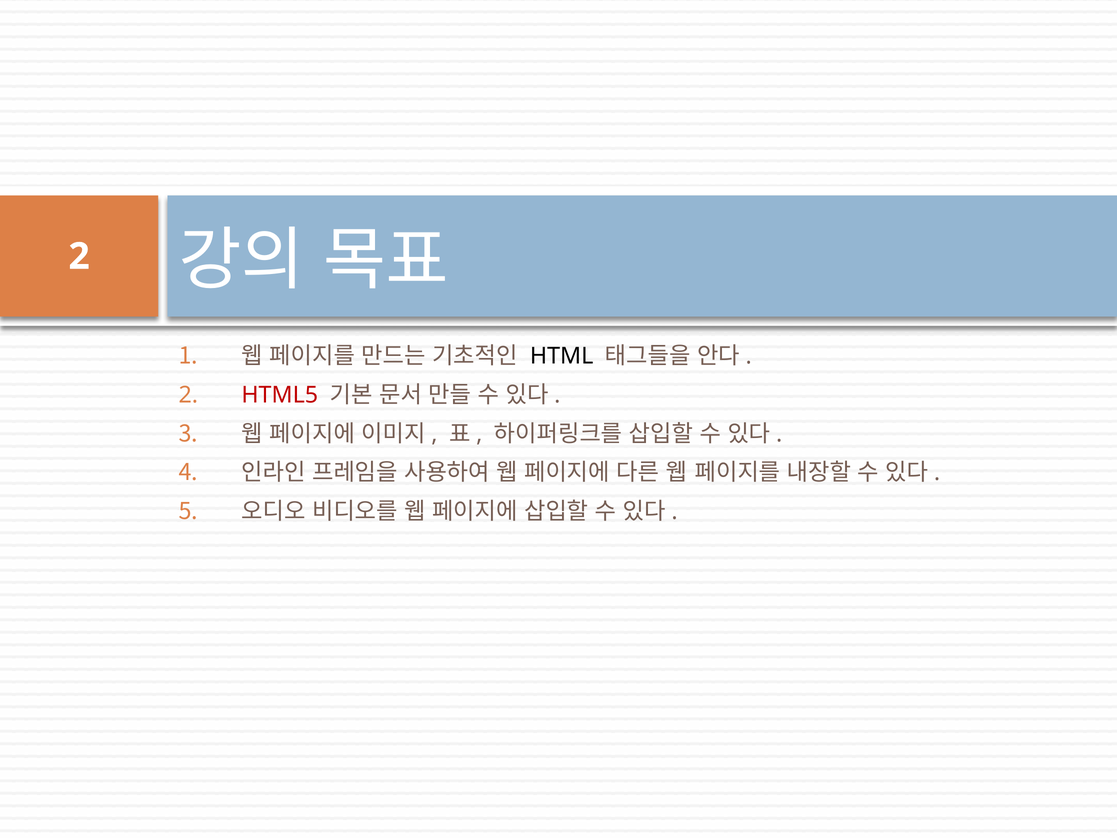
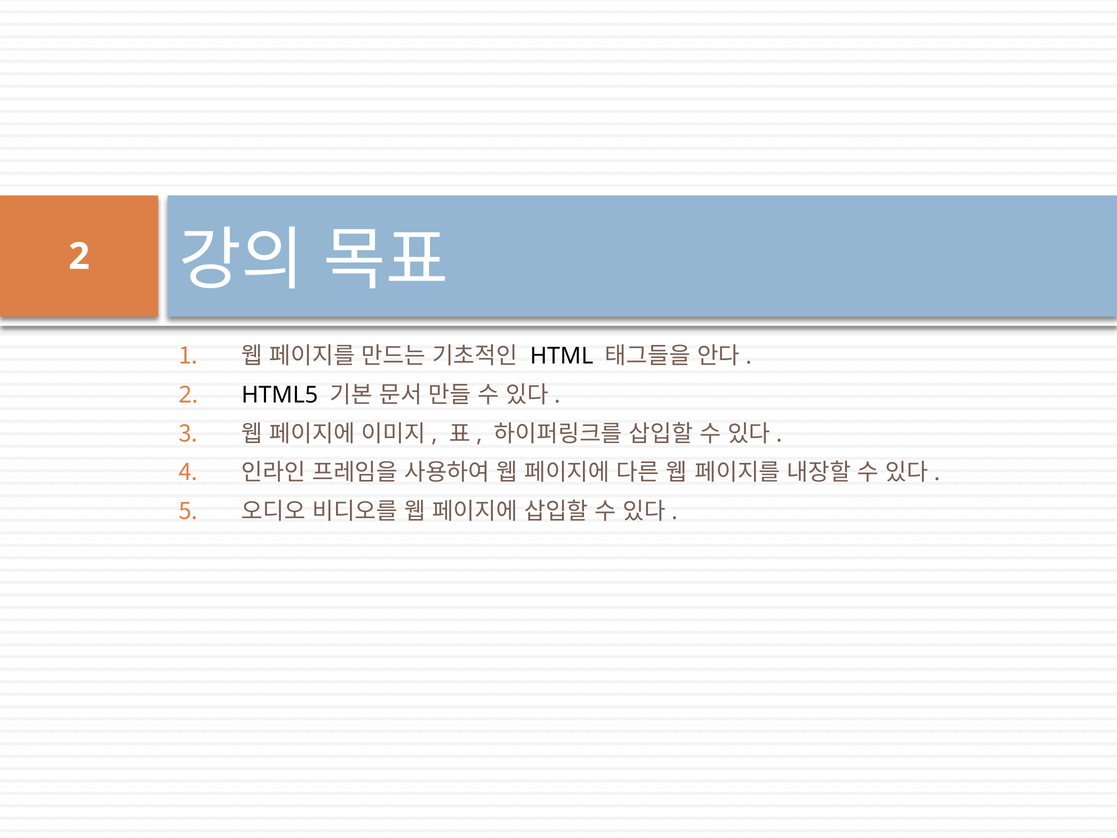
HTML5 colour: red -> black (280, 395)
